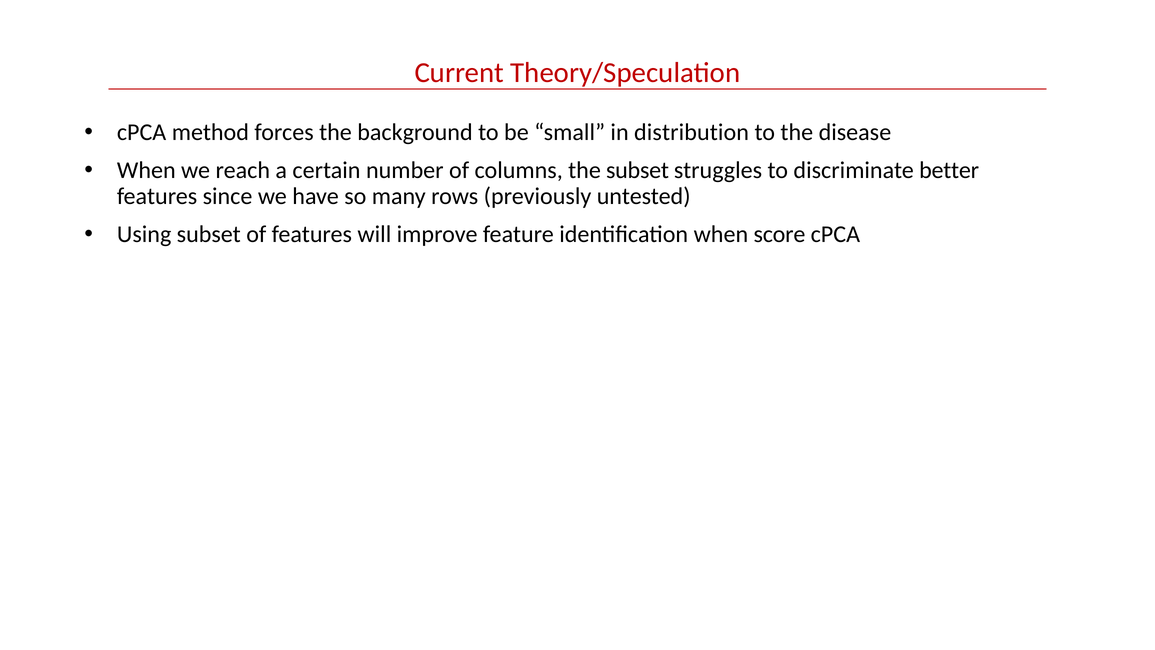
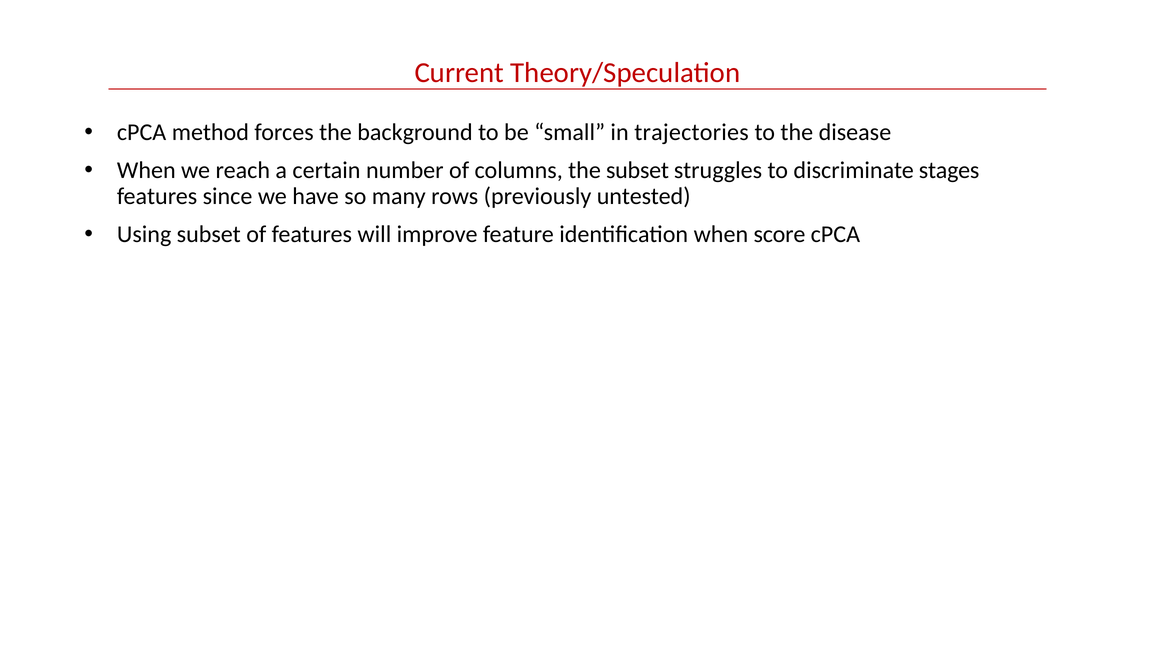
distribution: distribution -> trajectories (691, 132)
better: better -> stages (949, 170)
